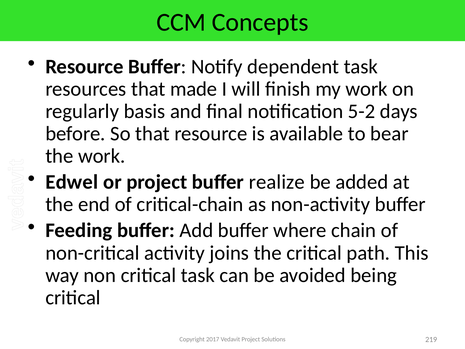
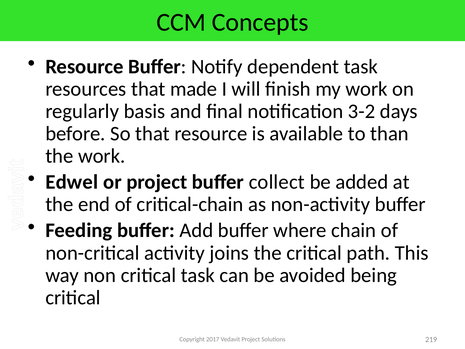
5-2: 5-2 -> 3-2 (362, 111)
bear: bear -> than (390, 134)
realize: realize -> collect (277, 182)
